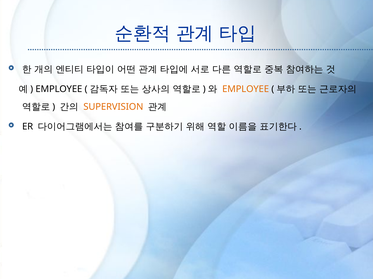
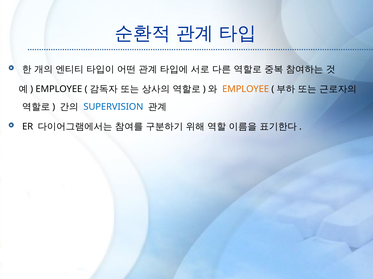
SUPERVISION colour: orange -> blue (113, 107)
